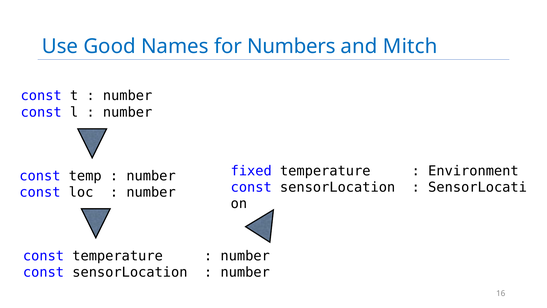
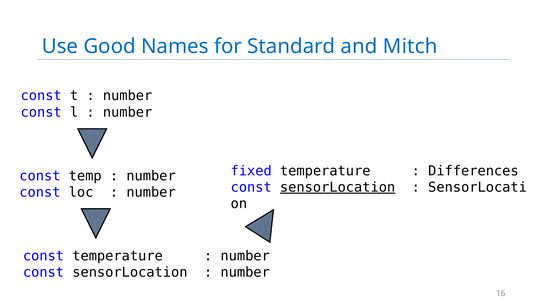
Numbers: Numbers -> Standard (291, 46)
Environment: Environment -> Differences (473, 171)
sensorLocation underline: none -> present (338, 187)
